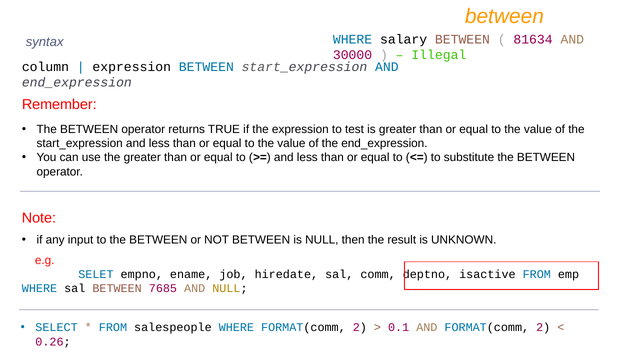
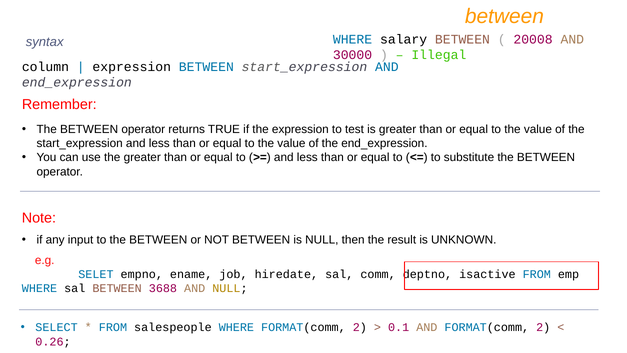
81634: 81634 -> 20008 (533, 39)
7685: 7685 -> 3688 (163, 288)
